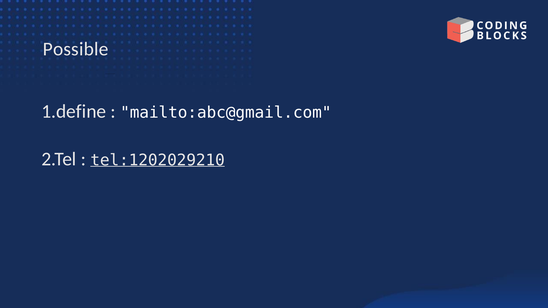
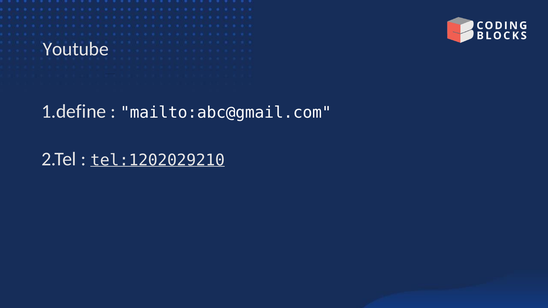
Possible: Possible -> Youtube (76, 49)
